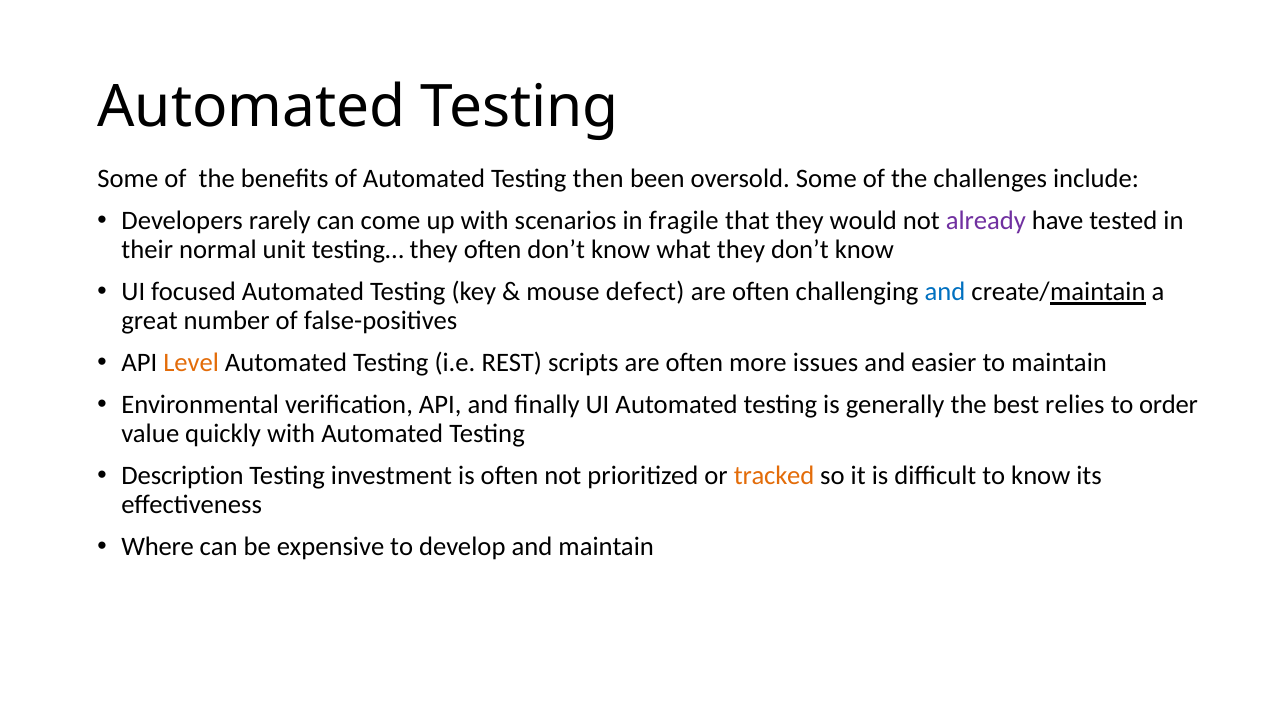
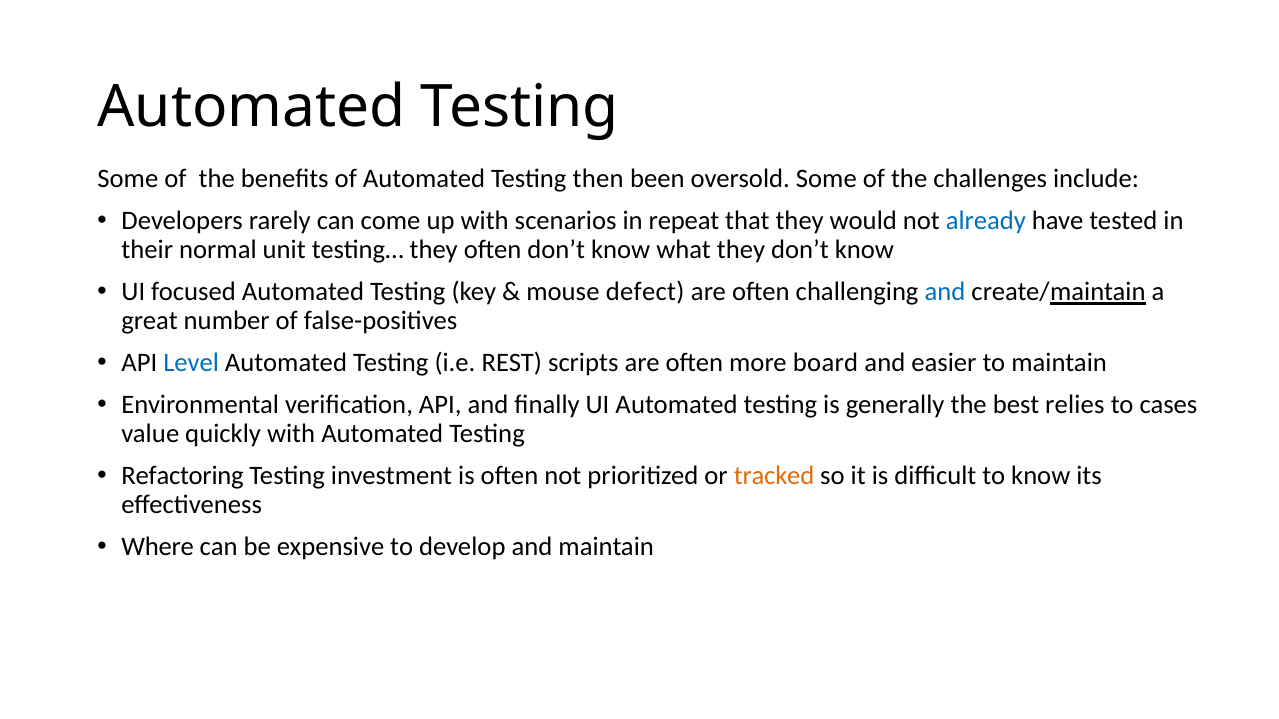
fragile: fragile -> repeat (684, 221)
already colour: purple -> blue (986, 221)
Level colour: orange -> blue (191, 363)
issues: issues -> board (826, 363)
order: order -> cases (1168, 405)
Description: Description -> Refactoring (183, 476)
